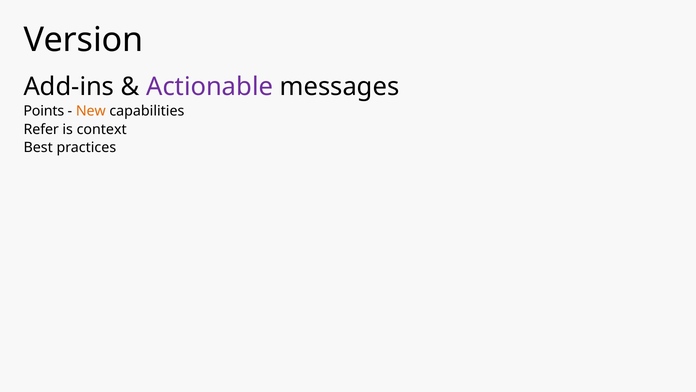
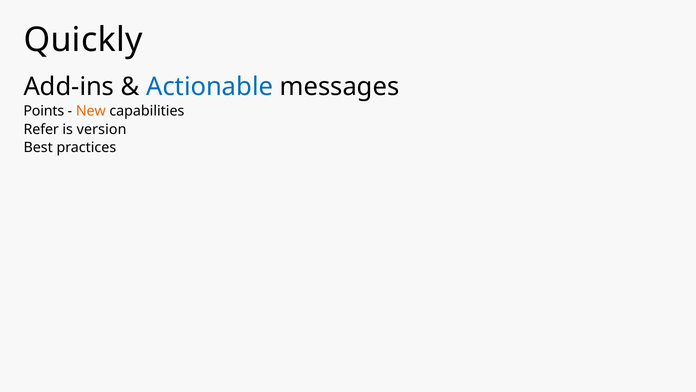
Version: Version -> Quickly (83, 40)
Actionable colour: purple -> blue (210, 87)
context: context -> version (102, 129)
